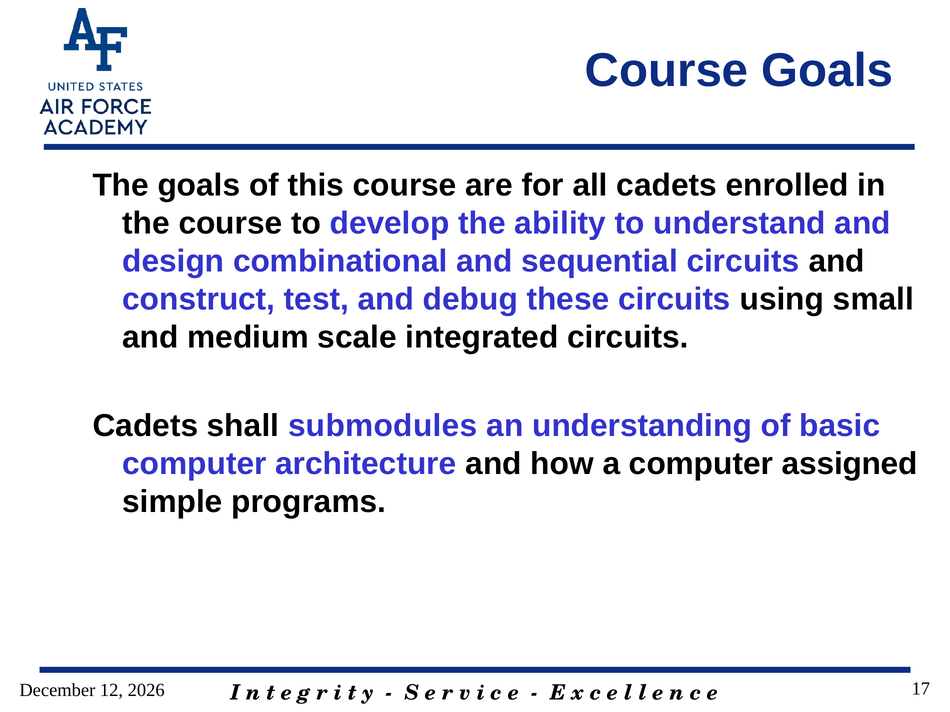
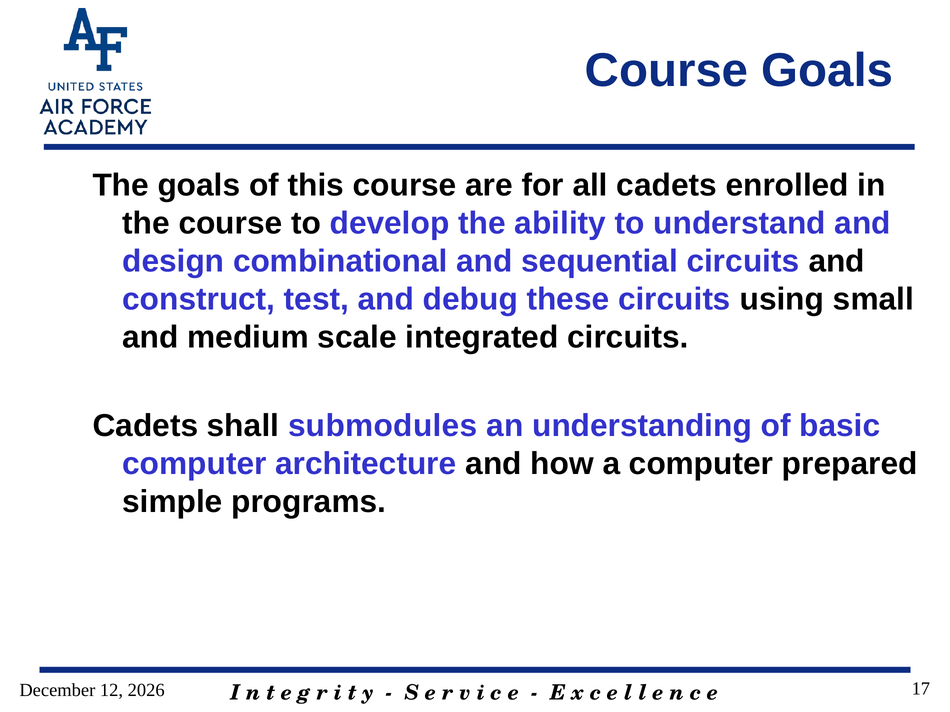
assigned: assigned -> prepared (850, 464)
